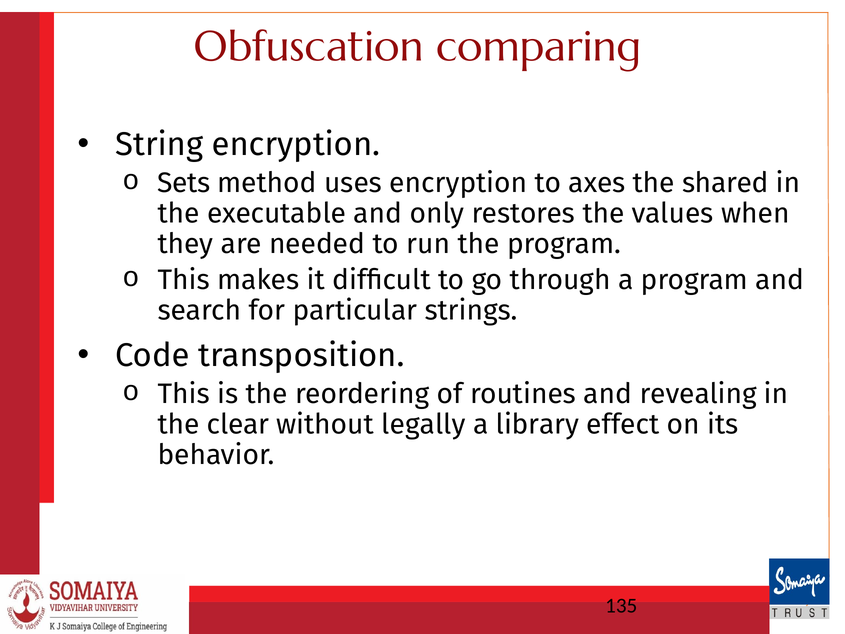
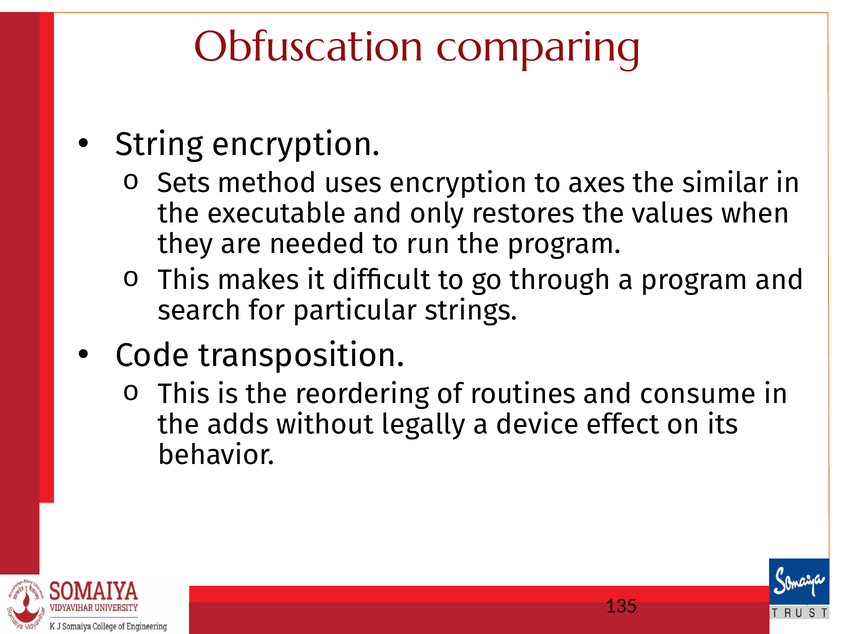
shared: shared -> similar (725, 183)
revealing: revealing -> consume (698, 394)
clear: clear -> adds (238, 424)
library: library -> device (537, 424)
